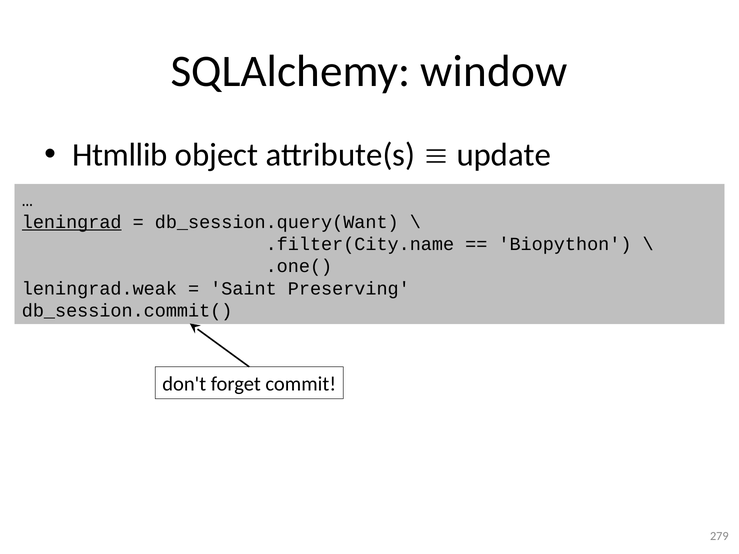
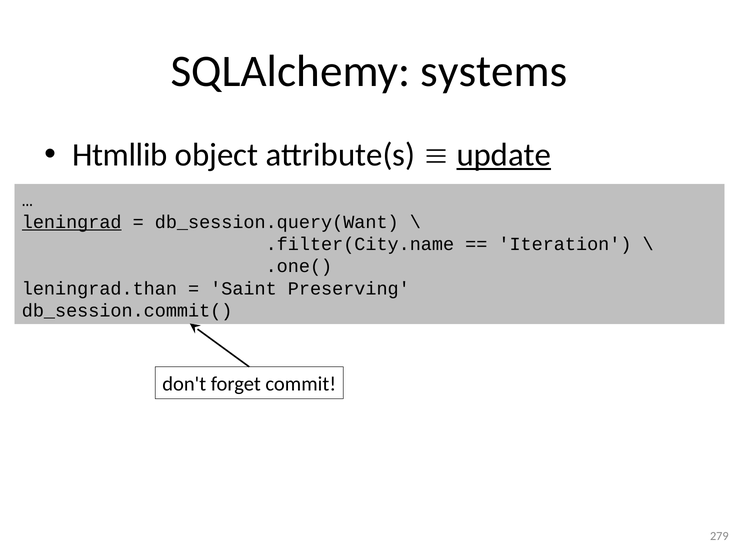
window: window -> systems (494, 72)
update underline: none -> present (504, 155)
Biopython: Biopython -> Iteration (565, 244)
leningrad.weak: leningrad.weak -> leningrad.than (99, 289)
